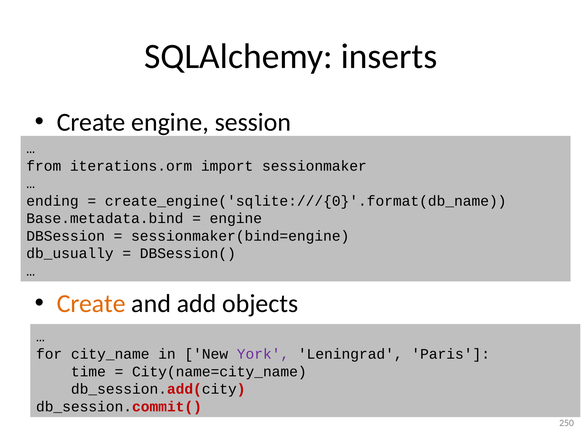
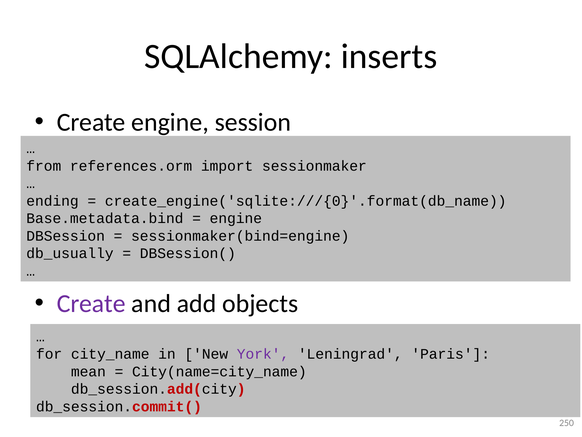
iterations.orm: iterations.orm -> references.orm (131, 166)
Create colour: orange -> purple (91, 303)
time: time -> mean (88, 371)
